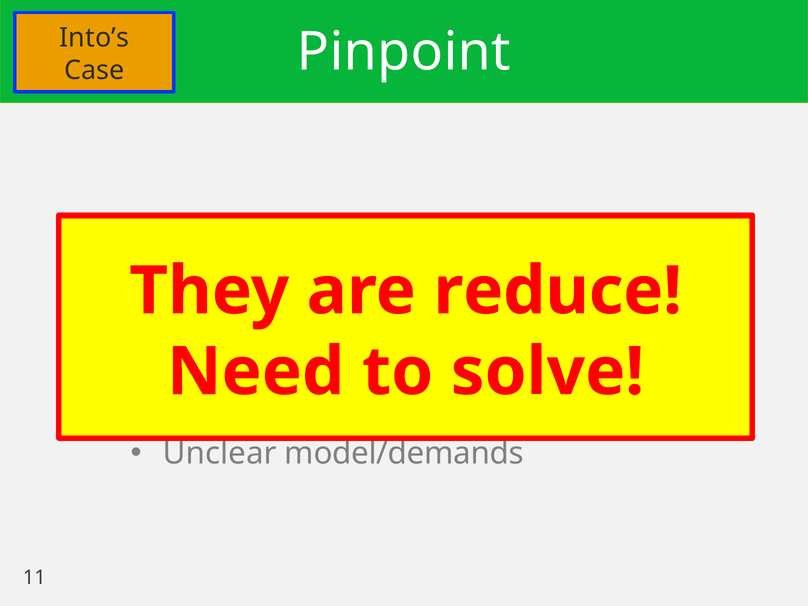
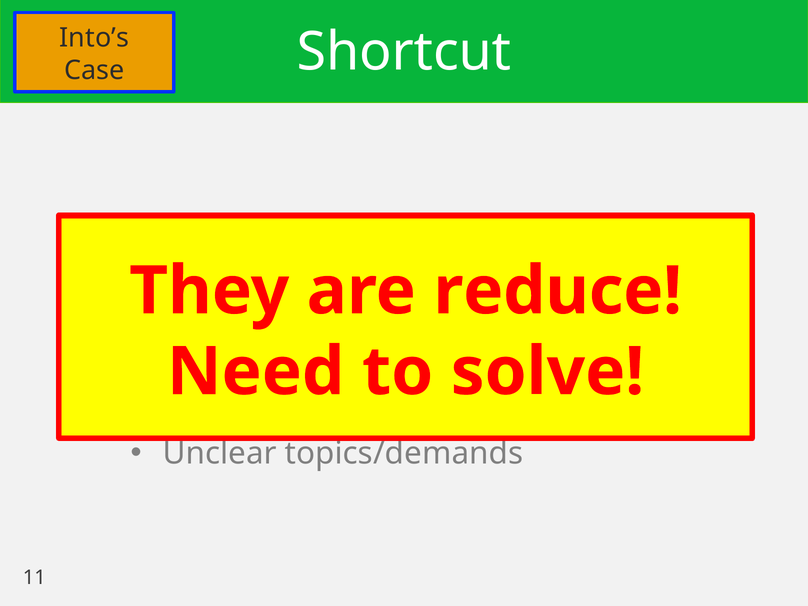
Pinpoint: Pinpoint -> Shortcut (404, 52)
model/demands: model/demands -> topics/demands (404, 454)
